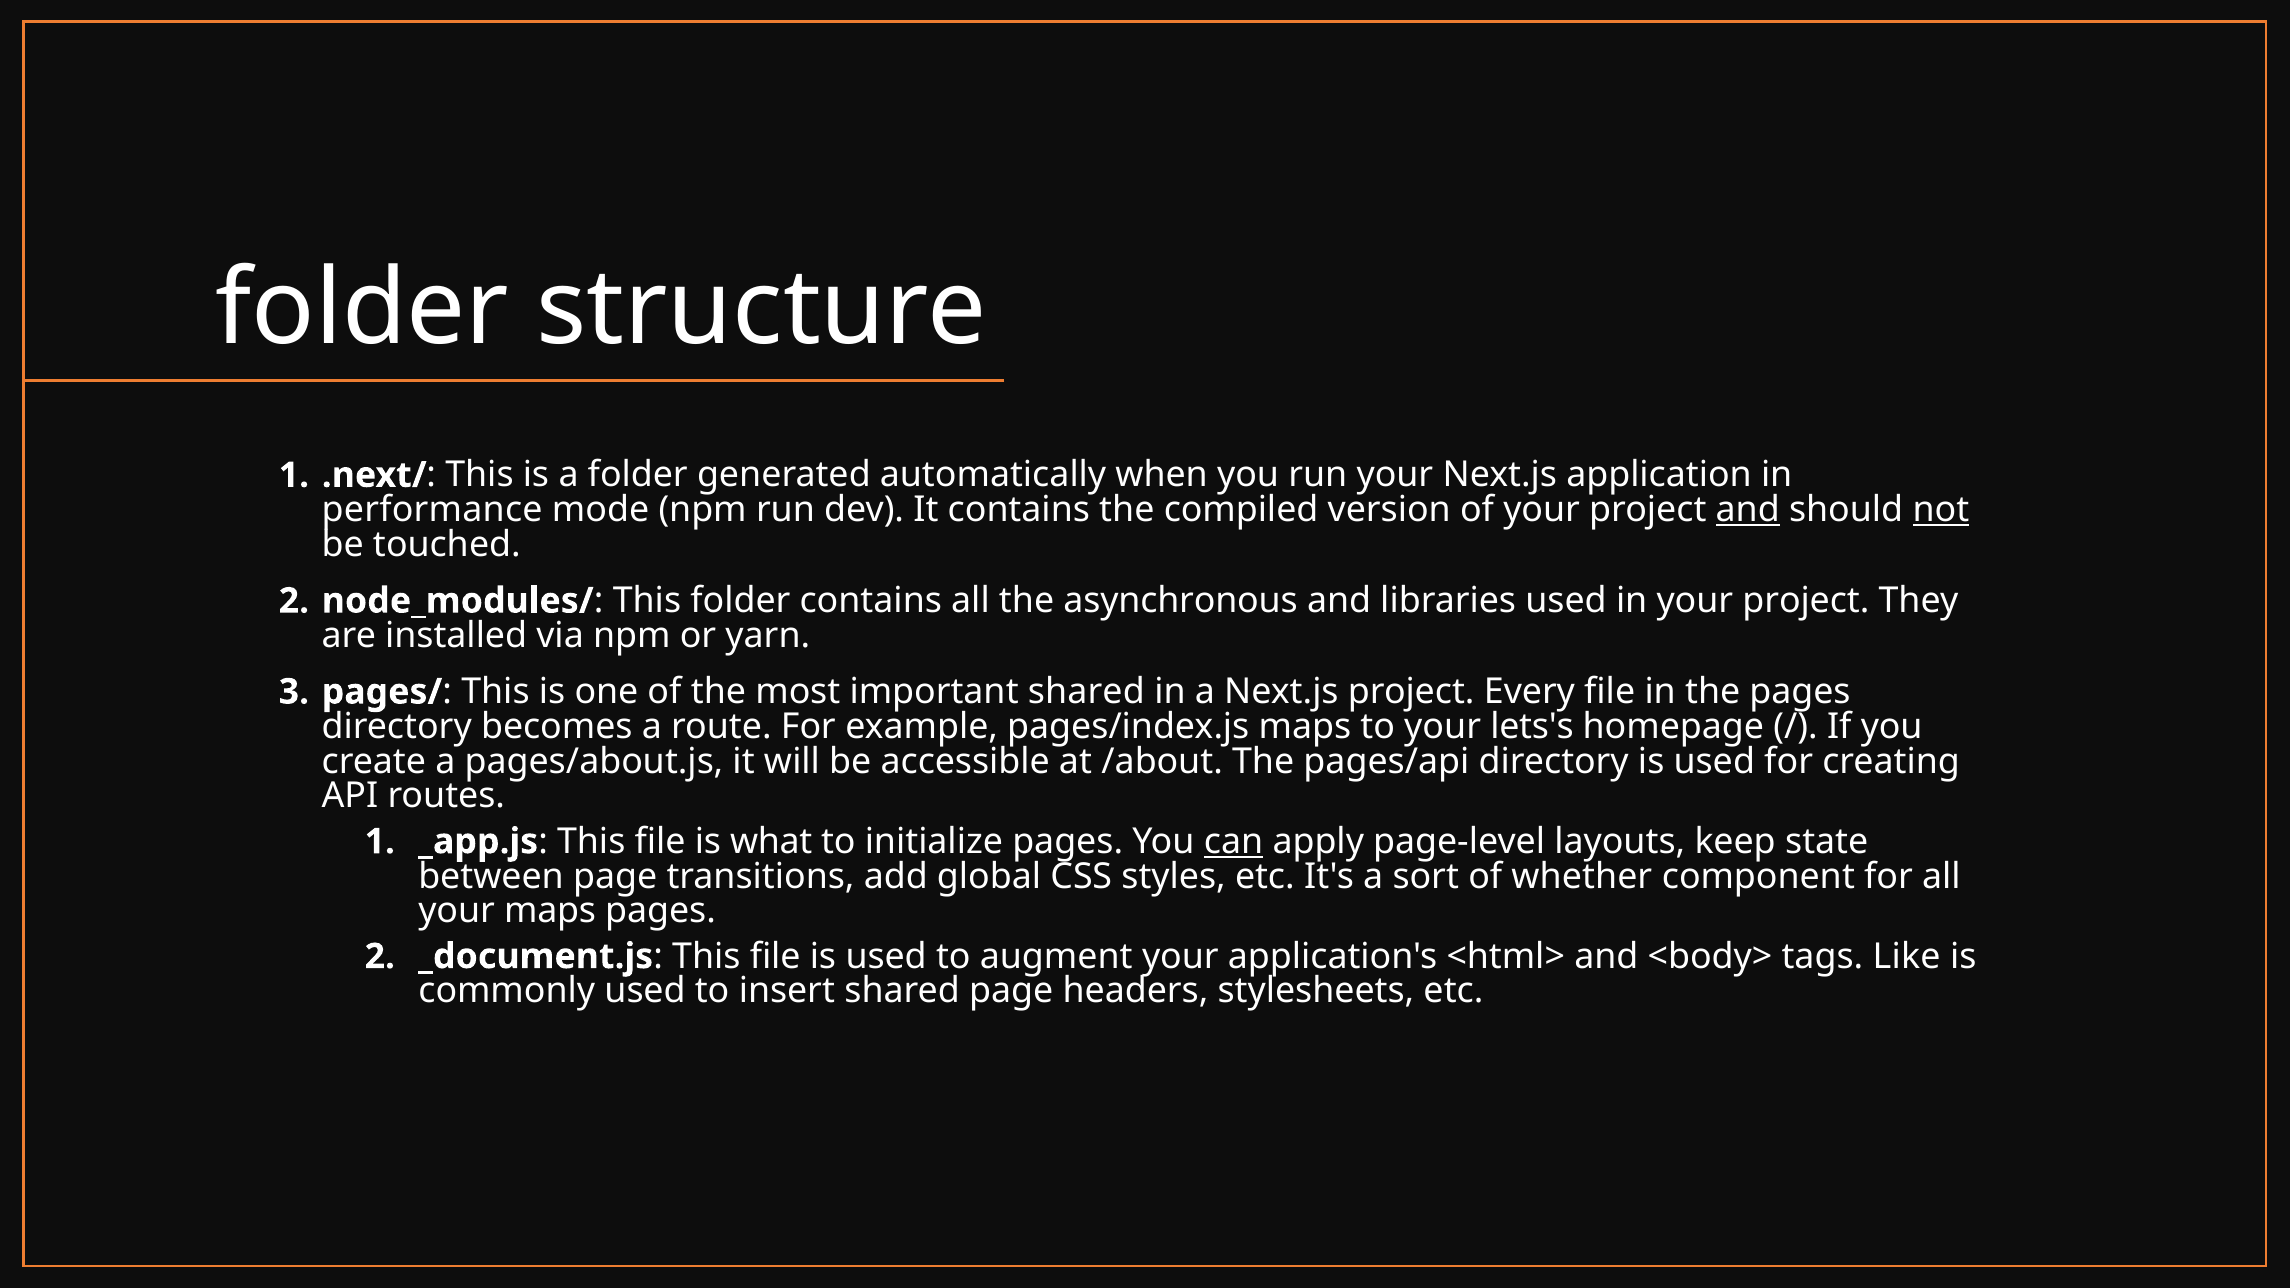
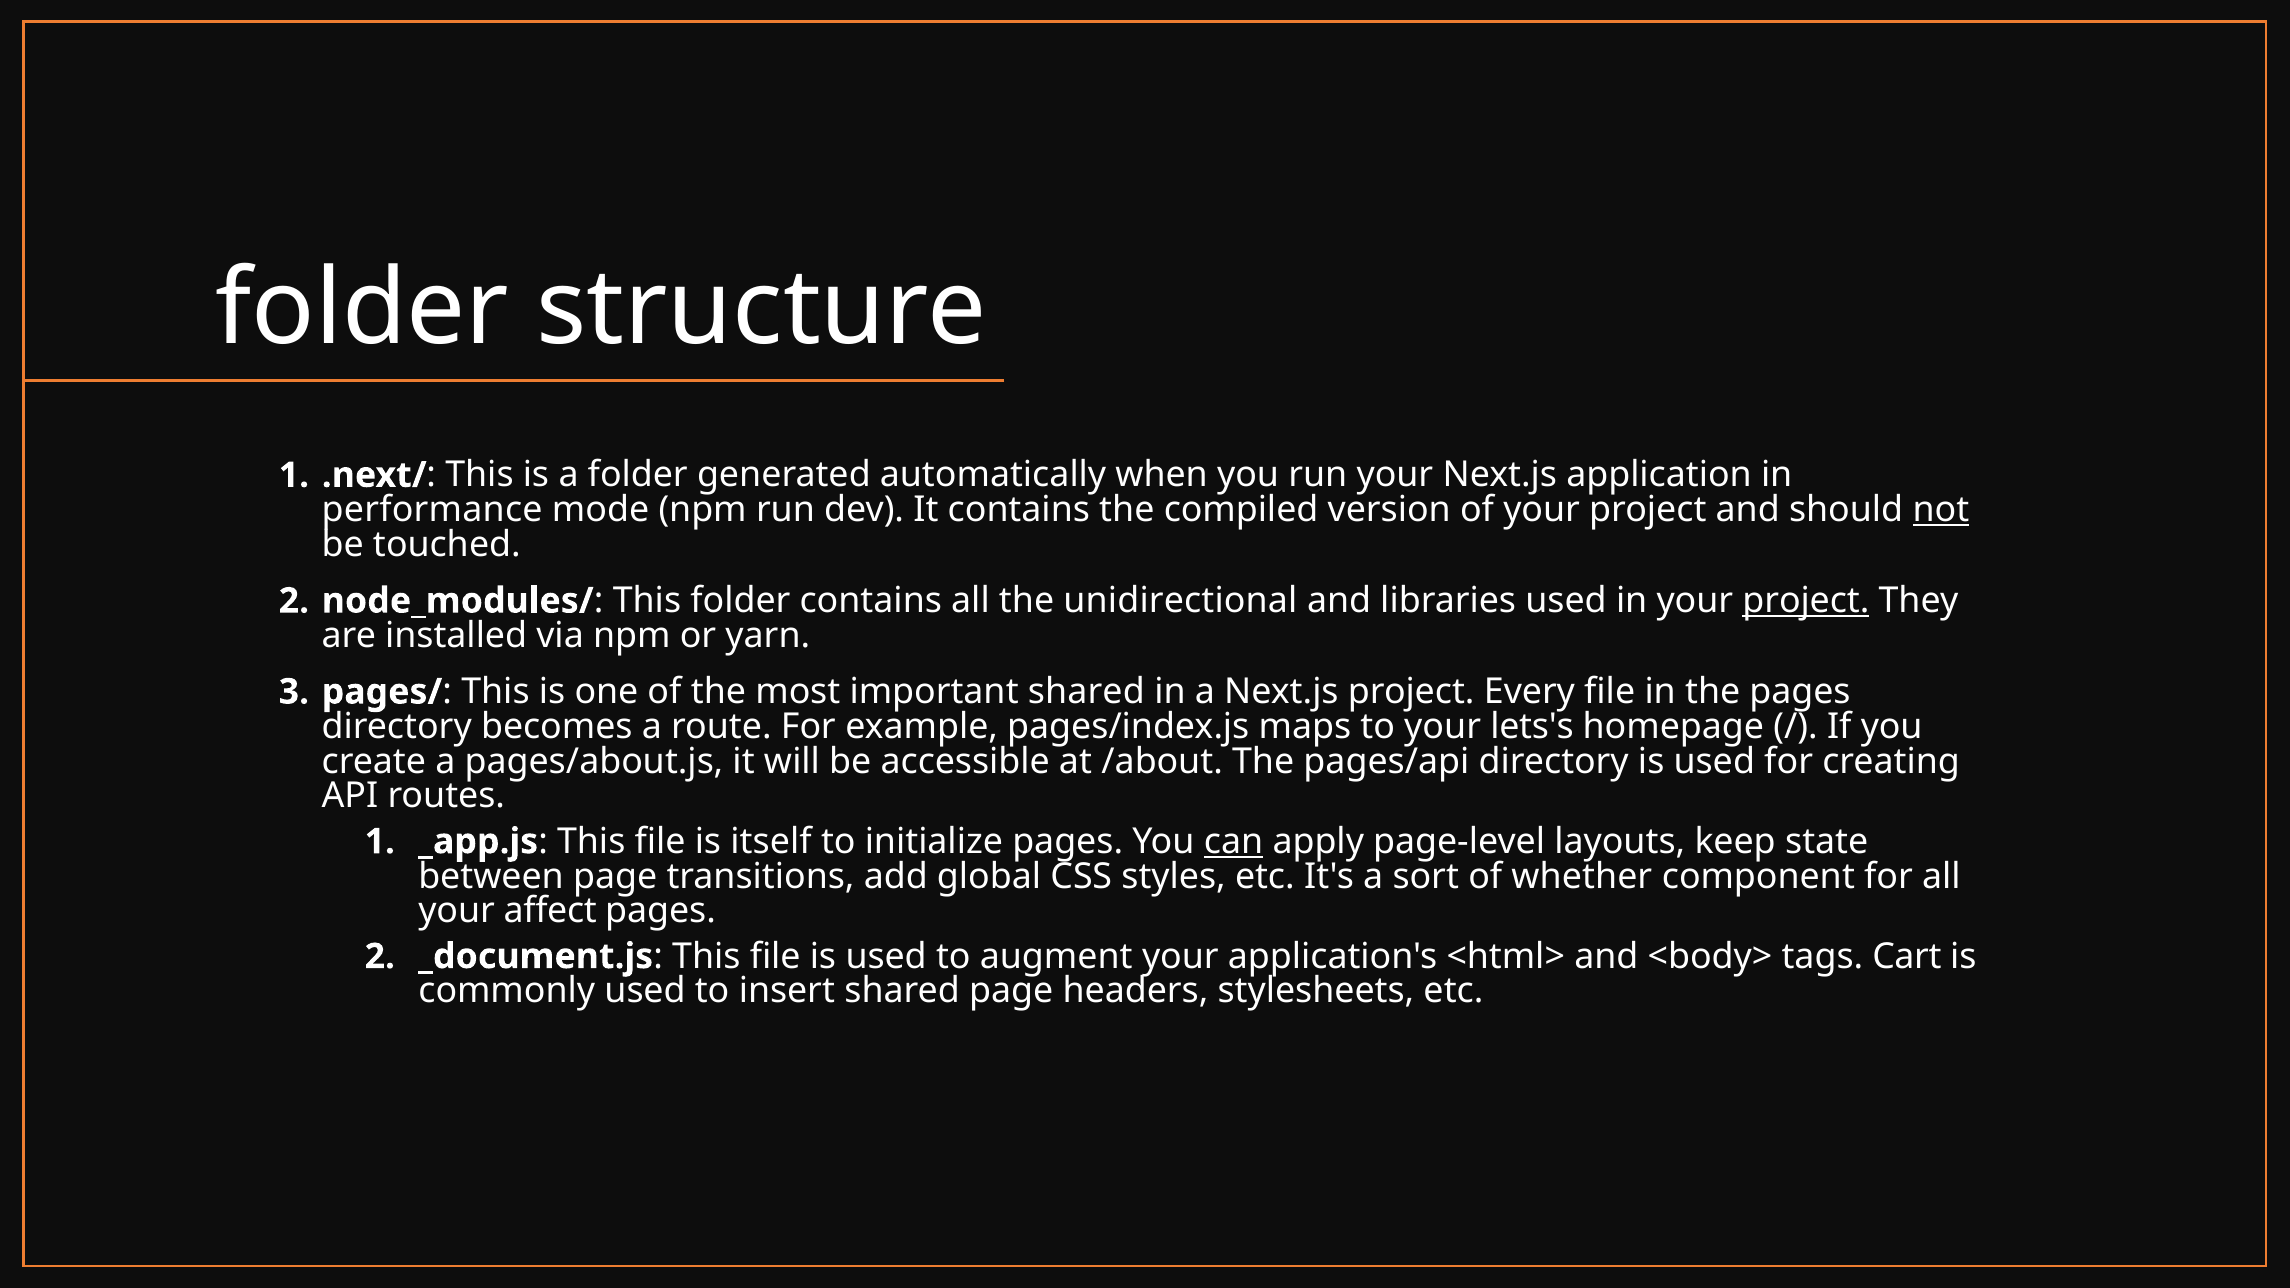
and underline: present -> none (1748, 510)
asynchronous: asynchronous -> unidirectional (1180, 601)
project underline: none -> present (1806, 601)
what: what -> itself (771, 842)
your maps: maps -> affect (550, 911)
Like: Like -> Cart (1907, 956)
